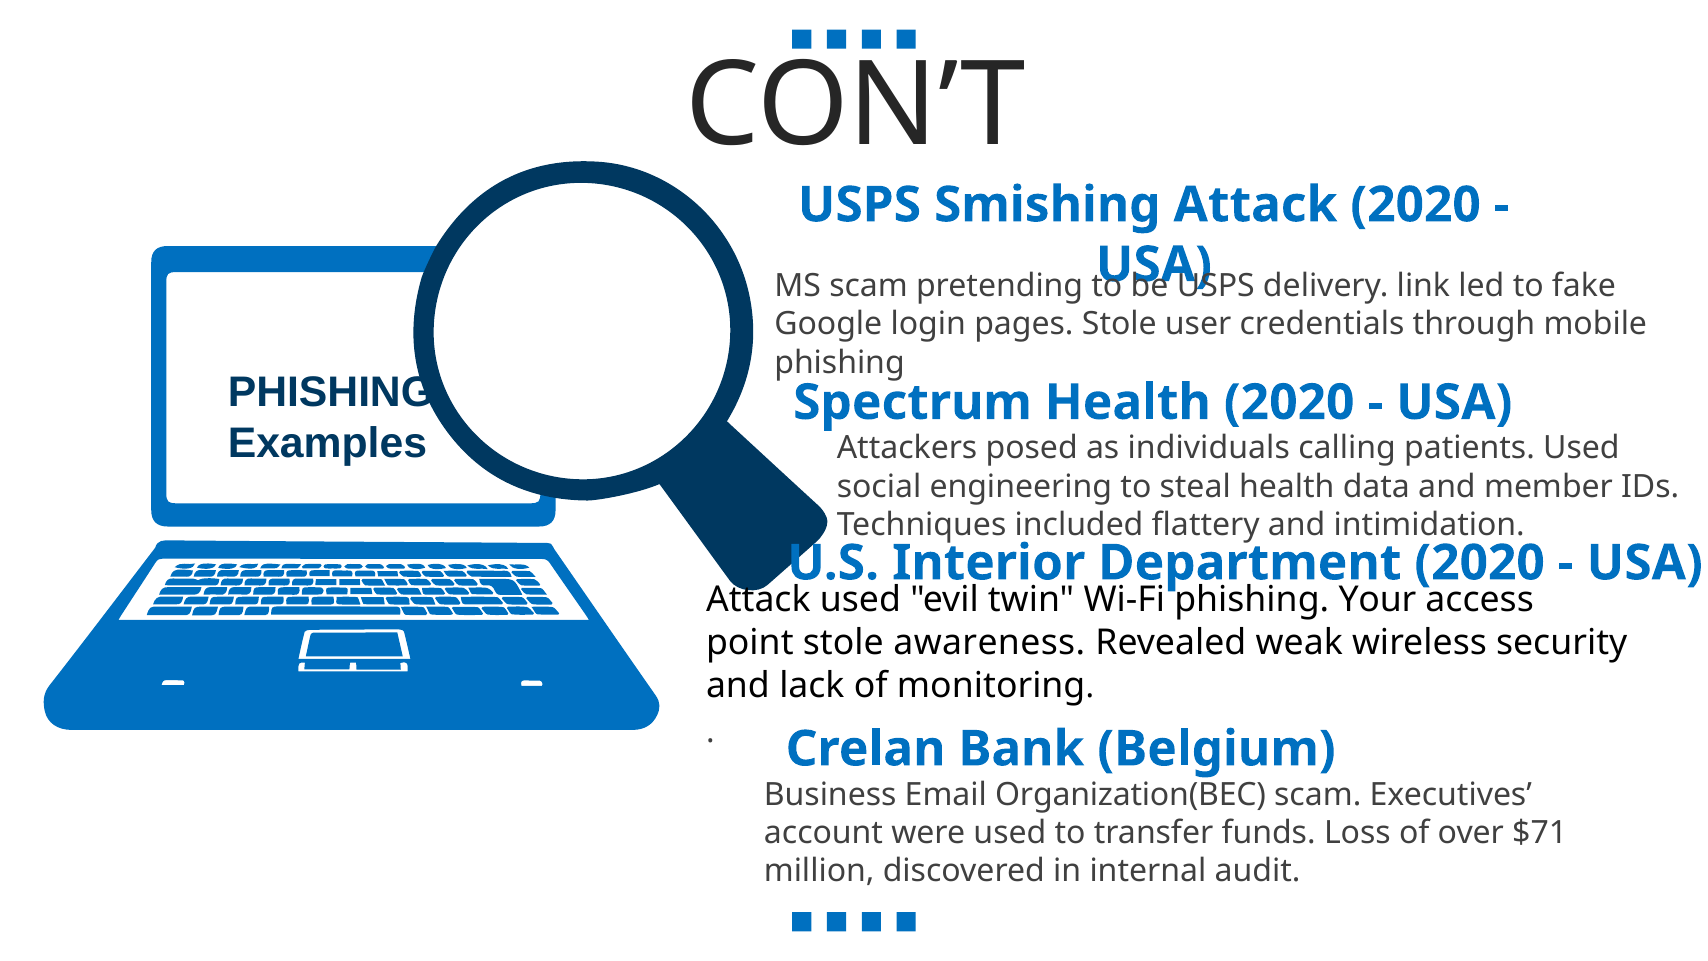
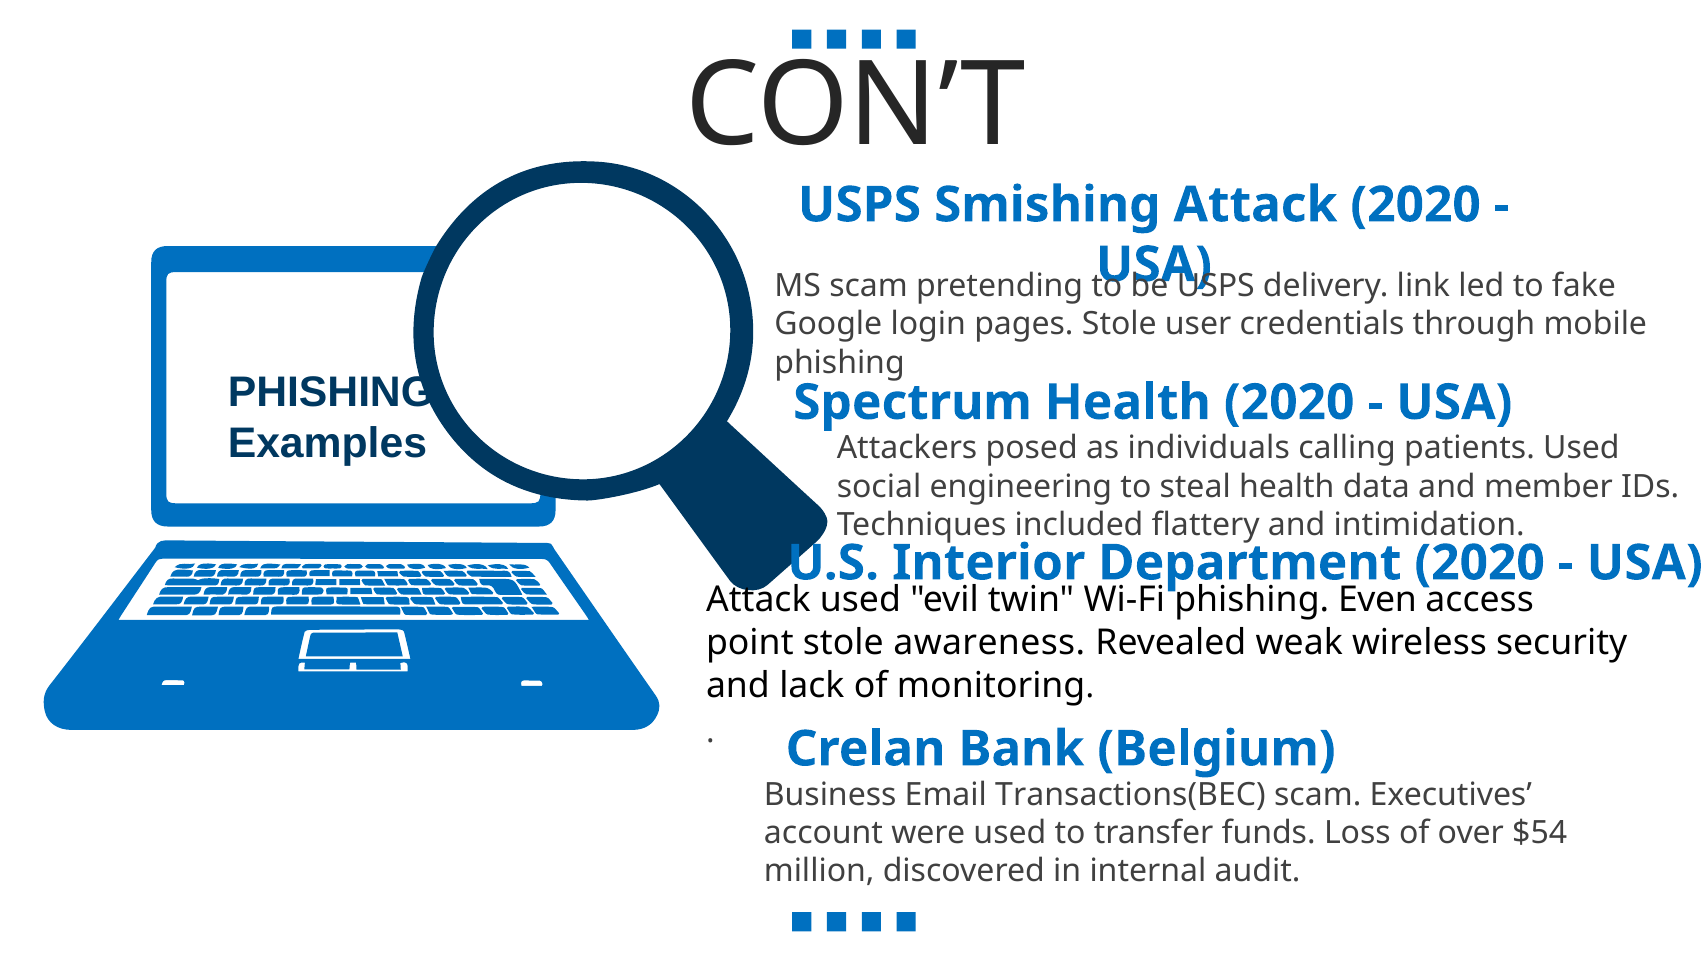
Your: Your -> Even (1377, 600)
Organization(BEC: Organization(BEC -> Transactions(BEC (1130, 794)
$71: $71 -> $54 (1540, 833)
